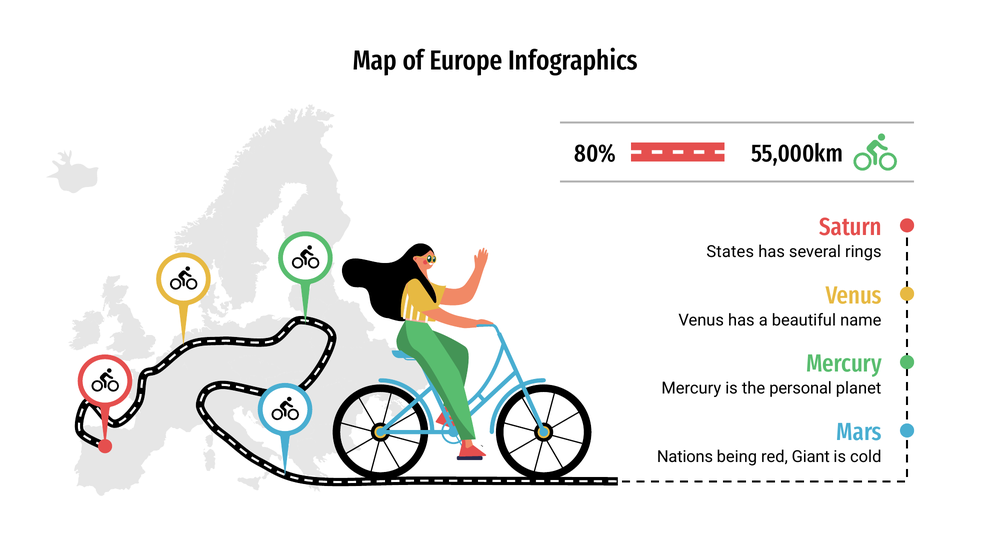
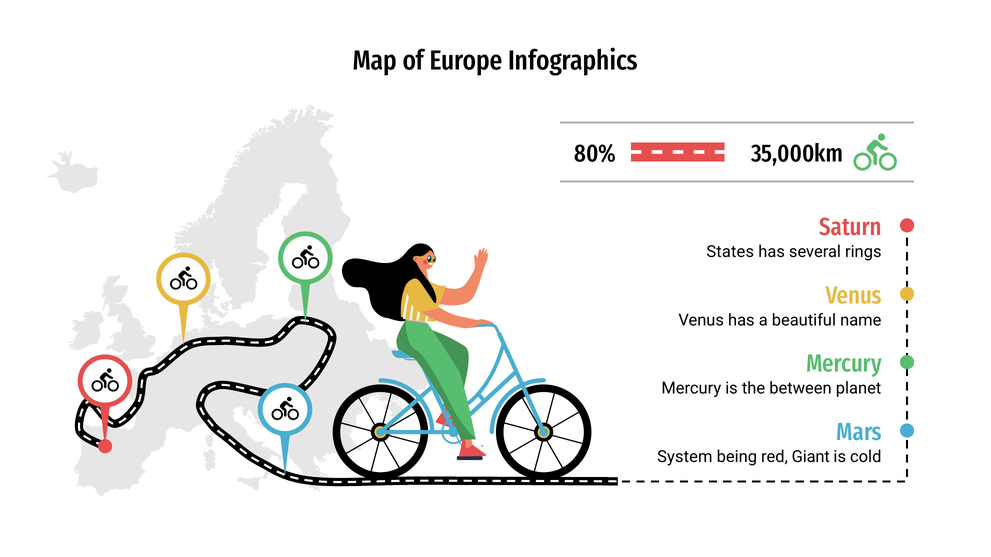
55,000km: 55,000km -> 35,000km (797, 154)
personal: personal -> between (800, 389)
Nations: Nations -> System (685, 457)
